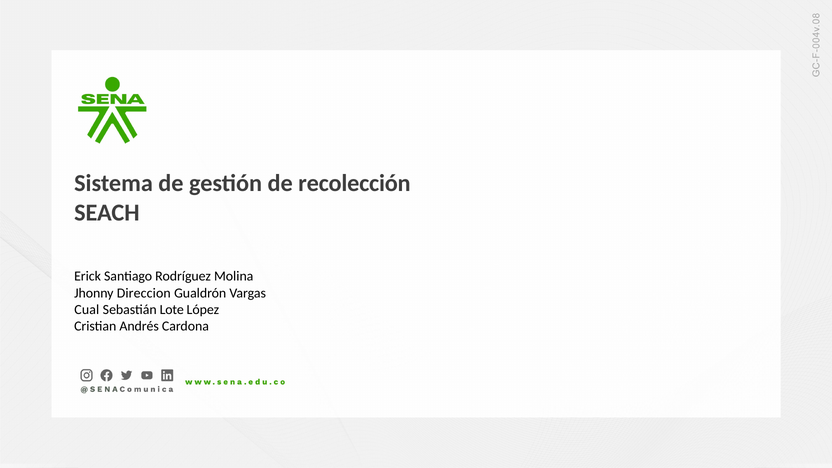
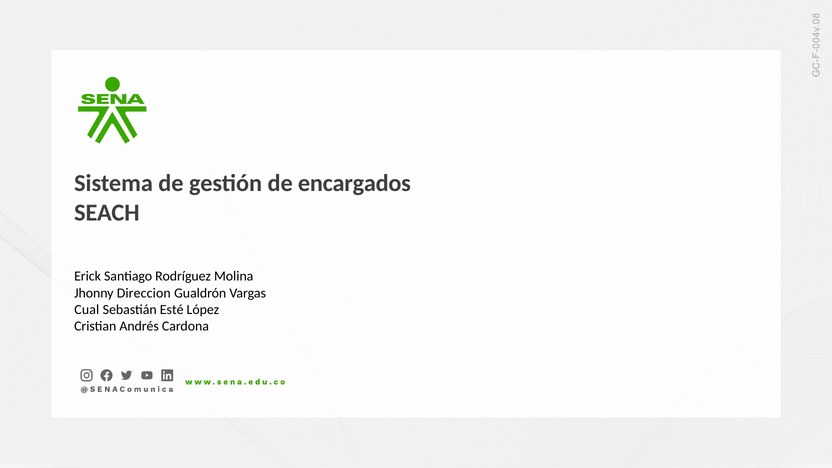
recolección: recolección -> encargados (354, 183)
Lote: Lote -> Esté (172, 310)
